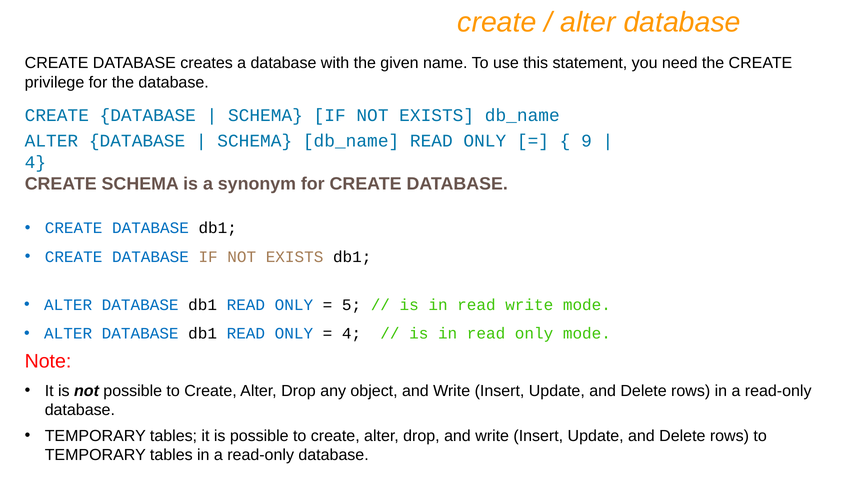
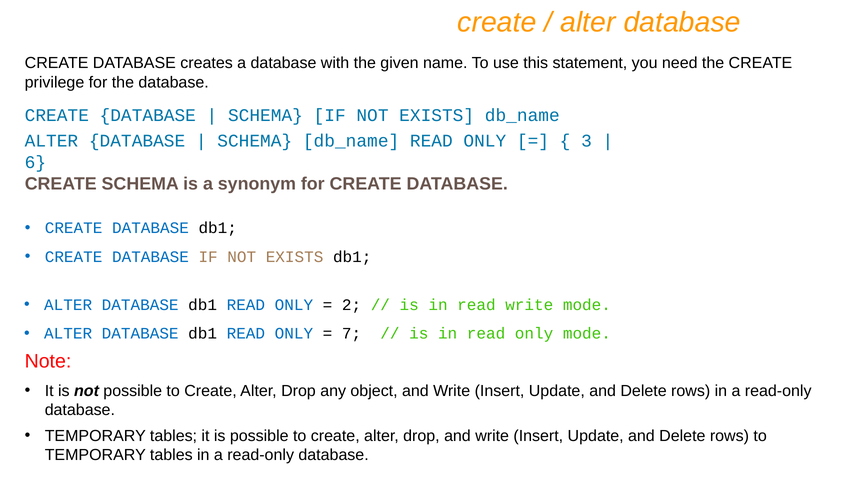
9: 9 -> 3 (587, 141)
4: 4 -> 6 (35, 163)
5: 5 -> 2 (352, 305)
4: 4 -> 7 (352, 334)
